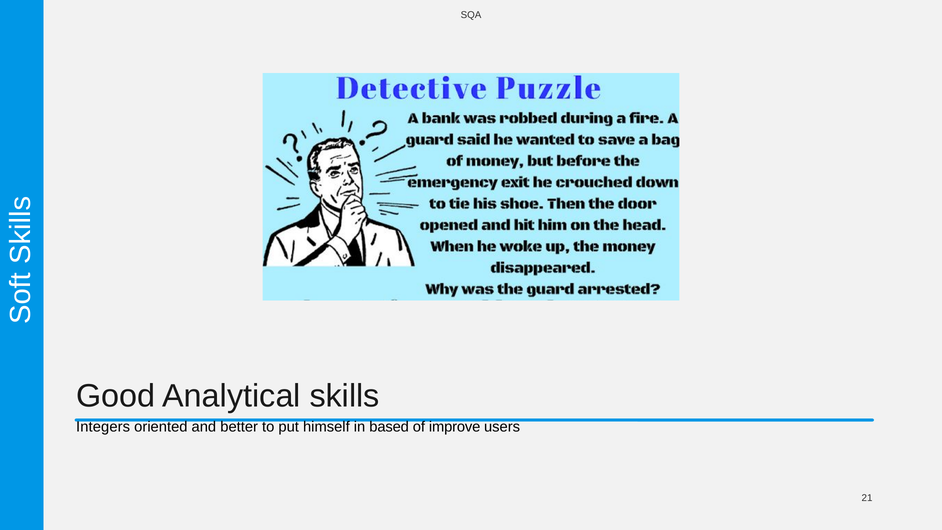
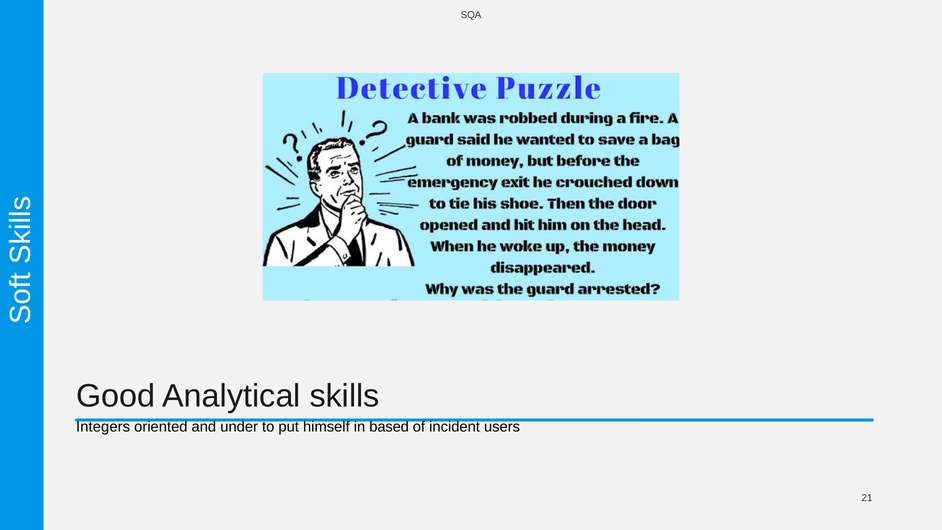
better: better -> under (239, 427)
improve: improve -> incident (455, 427)
